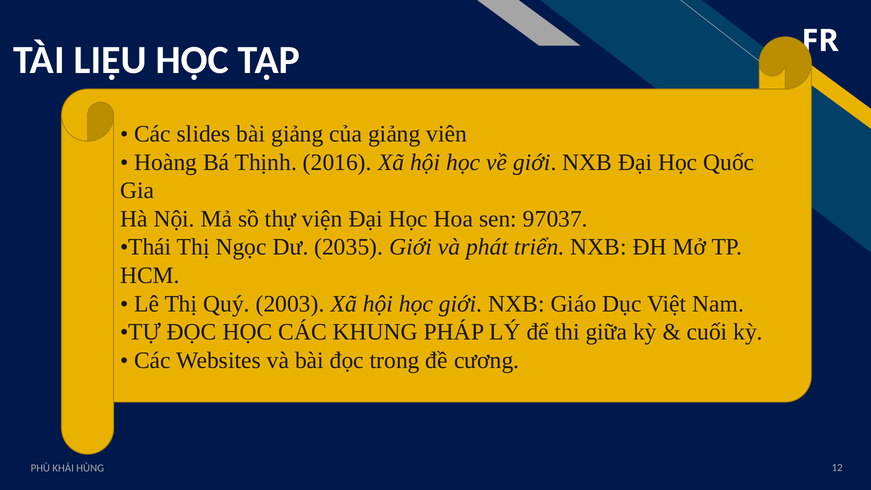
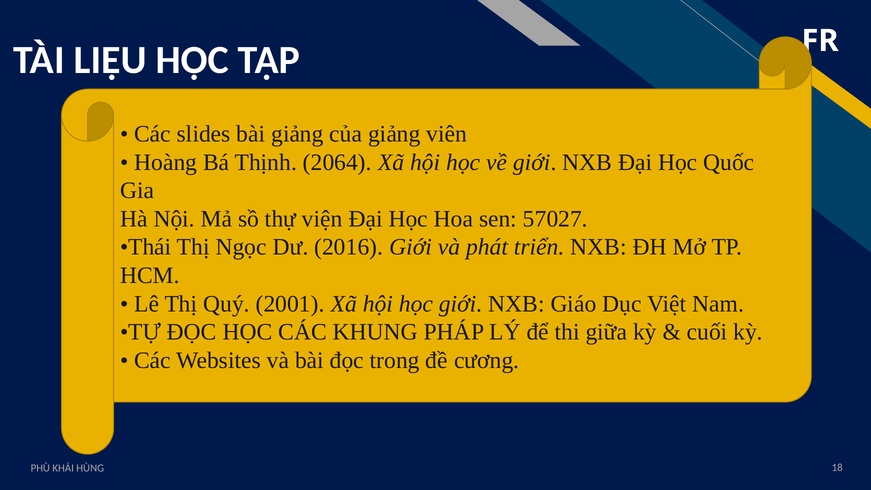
2016: 2016 -> 2064 (337, 162)
97037: 97037 -> 57027 (555, 219)
2035: 2035 -> 2016 (349, 247)
2003: 2003 -> 2001 (290, 304)
12: 12 -> 18 (837, 468)
